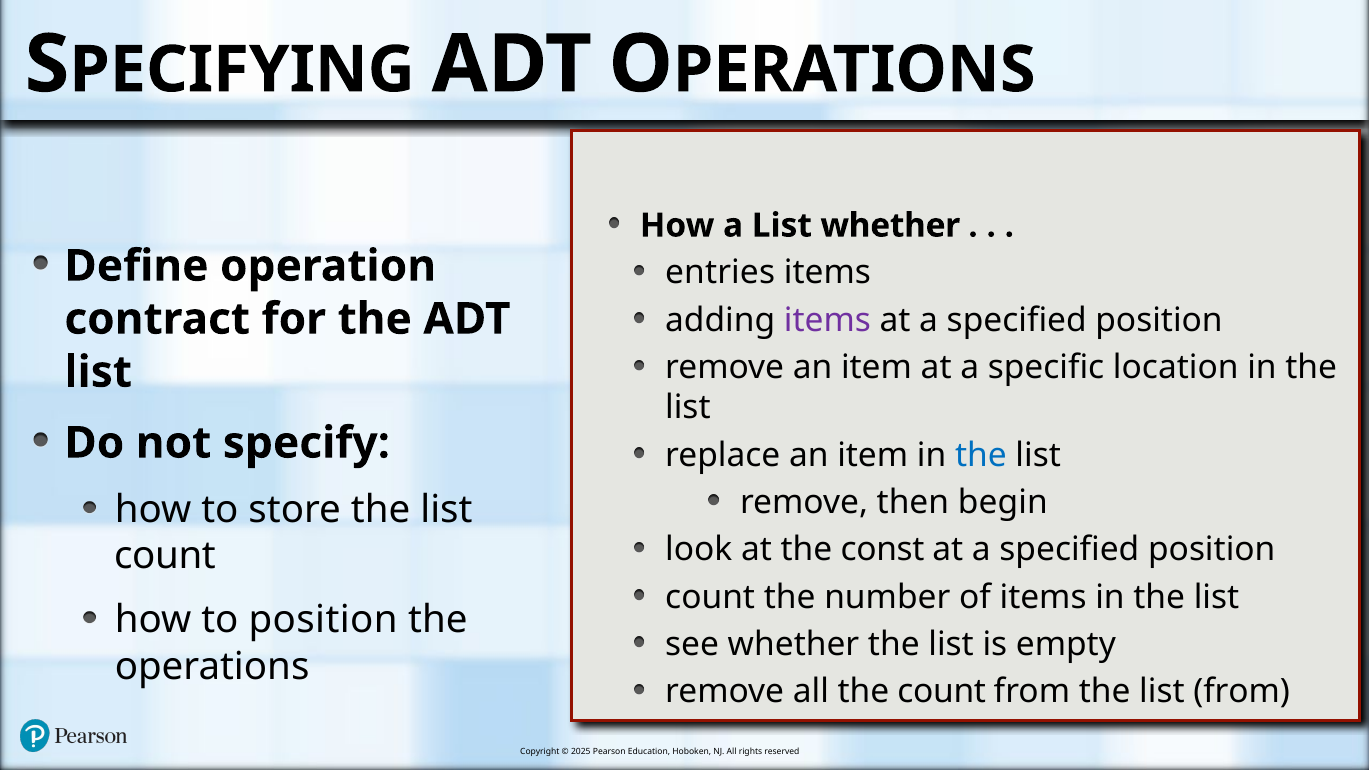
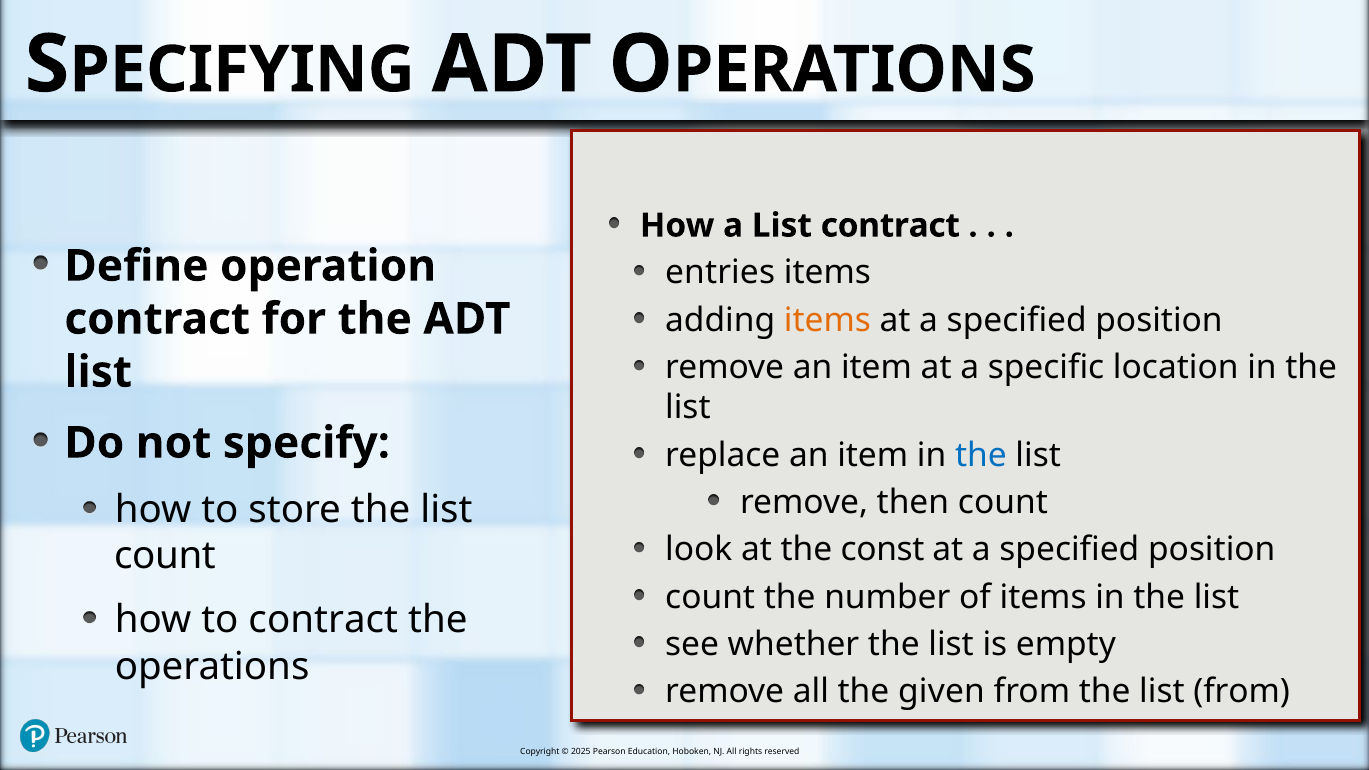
List whether: whether -> contract (890, 226)
items colour: purple -> orange (827, 320)
then begin: begin -> count (1003, 503)
to position: position -> contract (323, 620)
the count: count -> given (941, 692)
